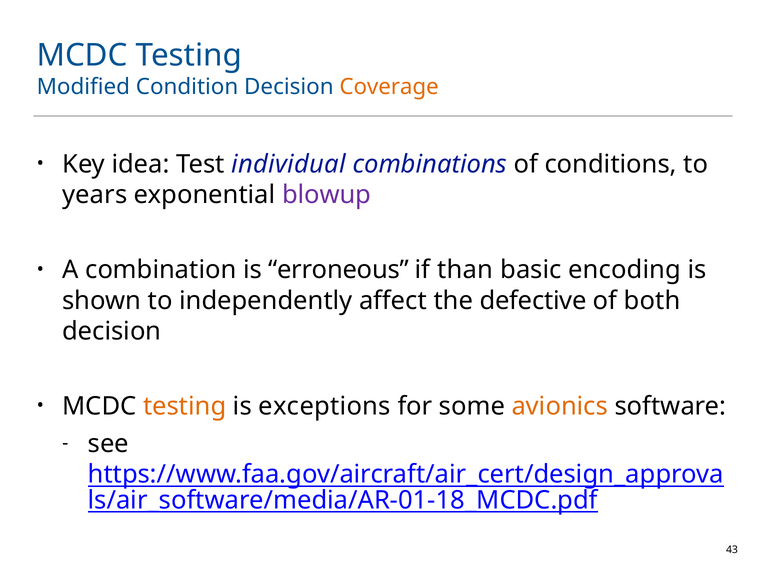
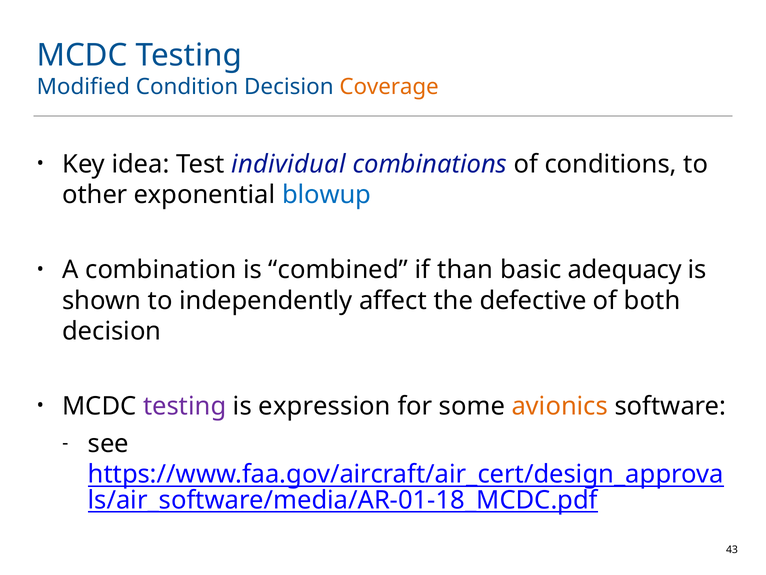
years: years -> other (95, 195)
blowup colour: purple -> blue (327, 195)
erroneous: erroneous -> combined (338, 270)
encoding: encoding -> adequacy (625, 270)
testing colour: orange -> purple (185, 406)
exceptions: exceptions -> expression (325, 406)
